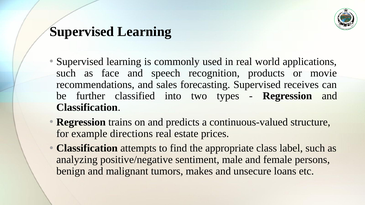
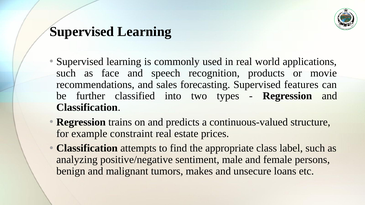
receives: receives -> features (301, 85)
directions: directions -> constraint (131, 134)
